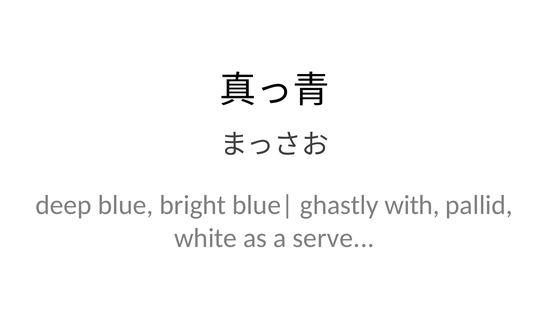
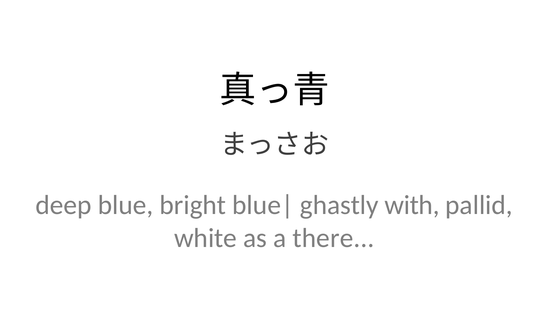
serve: serve -> there (333, 238)
